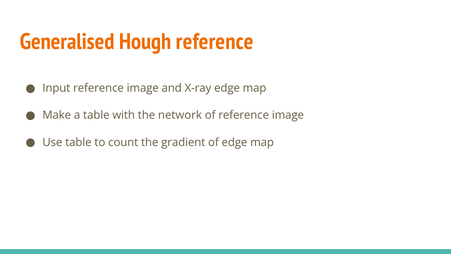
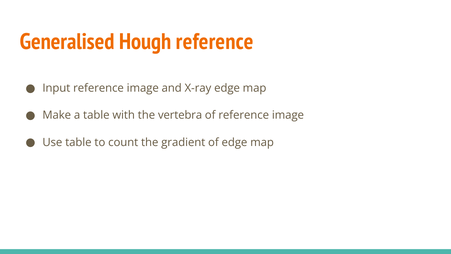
network: network -> vertebra (180, 115)
